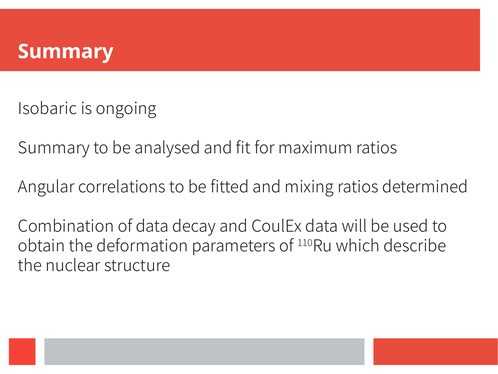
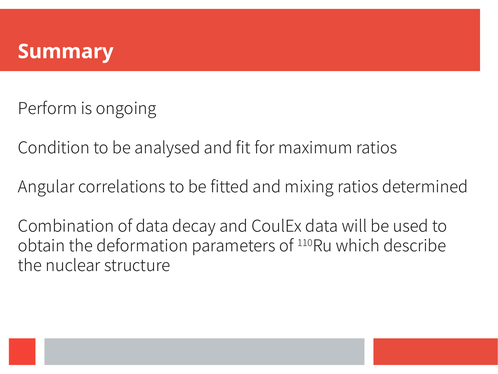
Isobaric: Isobaric -> Perform (48, 109)
Summary: Summary -> Condition (54, 148)
